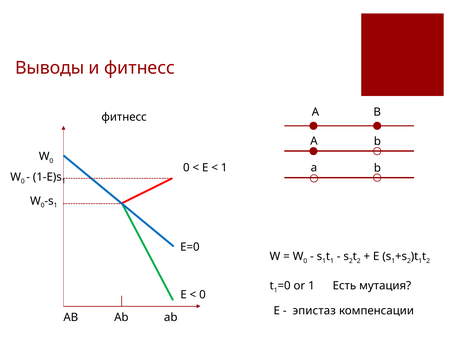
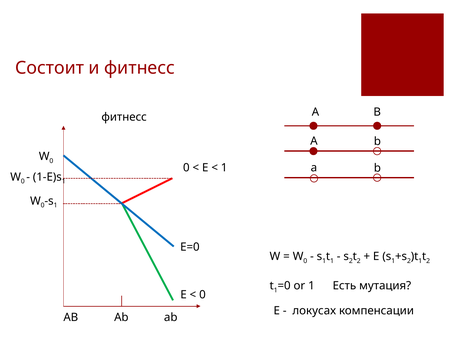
Выводы: Выводы -> Состоит (50, 68)
эпистаз: эпистаз -> локусах (314, 310)
